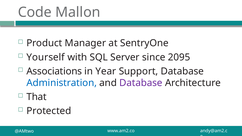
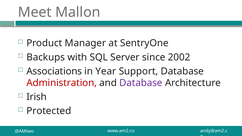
Code: Code -> Meet (35, 12)
Yourself: Yourself -> Backups (46, 57)
2095: 2095 -> 2002 (179, 57)
Administration colour: blue -> red (62, 83)
That: That -> Irish (37, 97)
